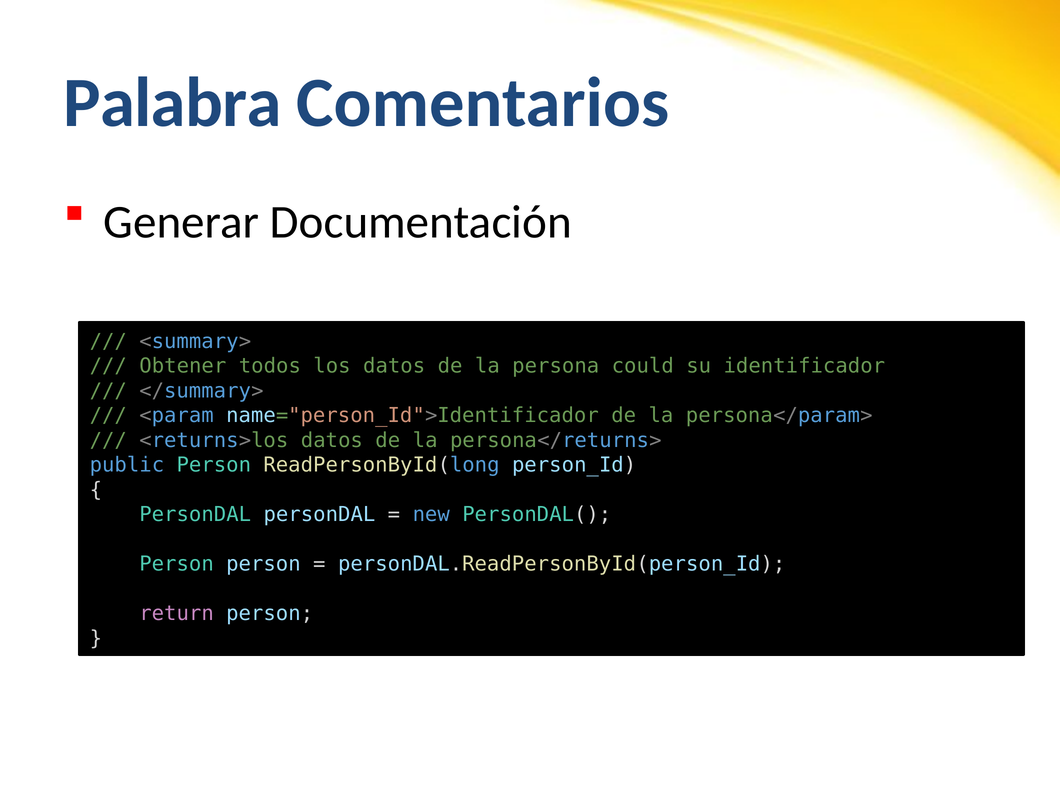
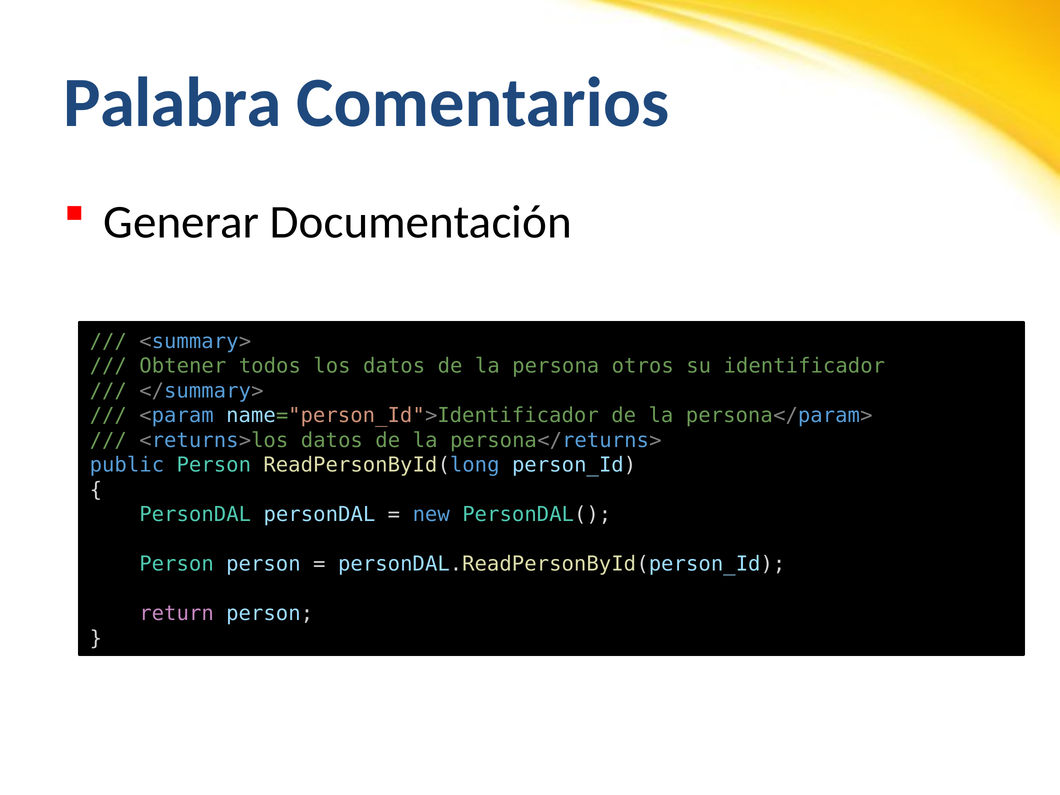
could: could -> otros (643, 366)
